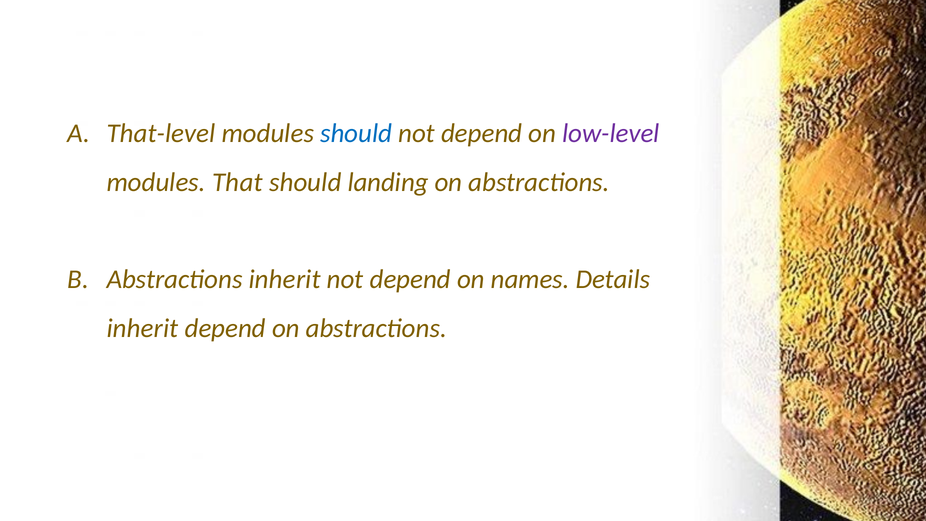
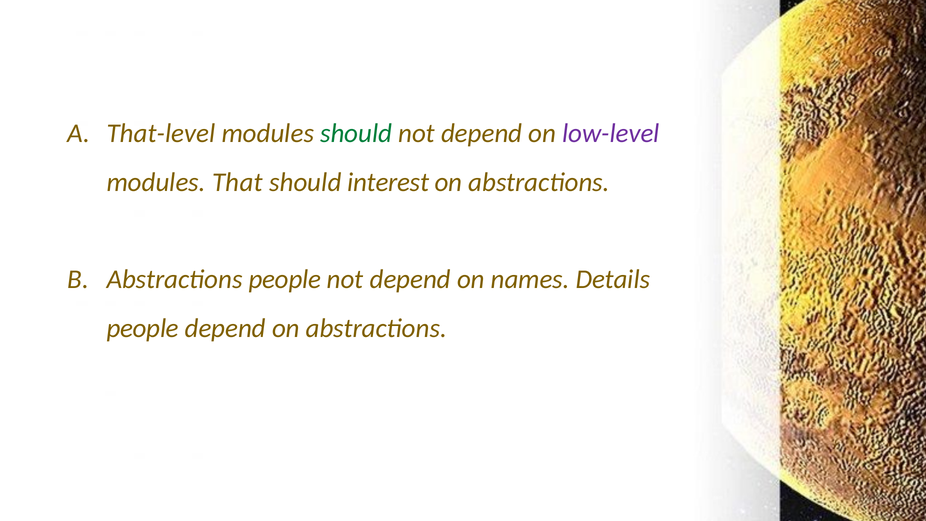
should colour: blue -> green (356, 133)
landing: landing -> interest (388, 182)
Abstractions inherit: inherit -> people (285, 279)
inherit: inherit -> people (143, 328)
